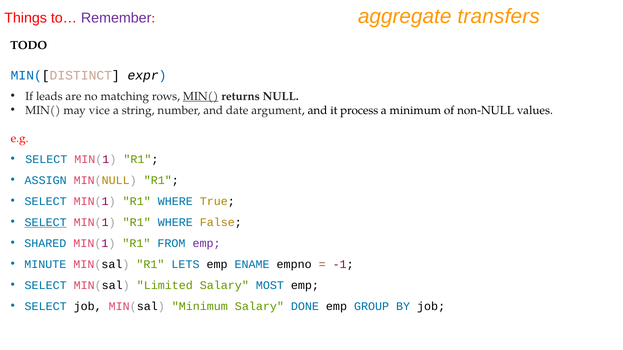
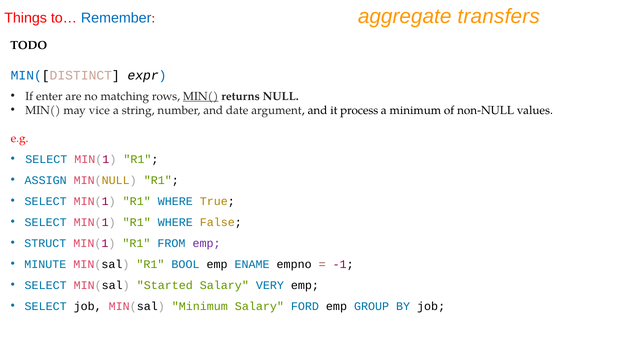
Remember colour: purple -> blue (116, 18)
leads: leads -> enter (49, 96)
SELECT underline: present -> none (46, 222)
SHARED: SHARED -> STRUCT (45, 243)
LETS: LETS -> BOOL (186, 265)
Limited: Limited -> Started (165, 286)
MOST: MOST -> VERY (270, 286)
DONE: DONE -> FORD (305, 307)
